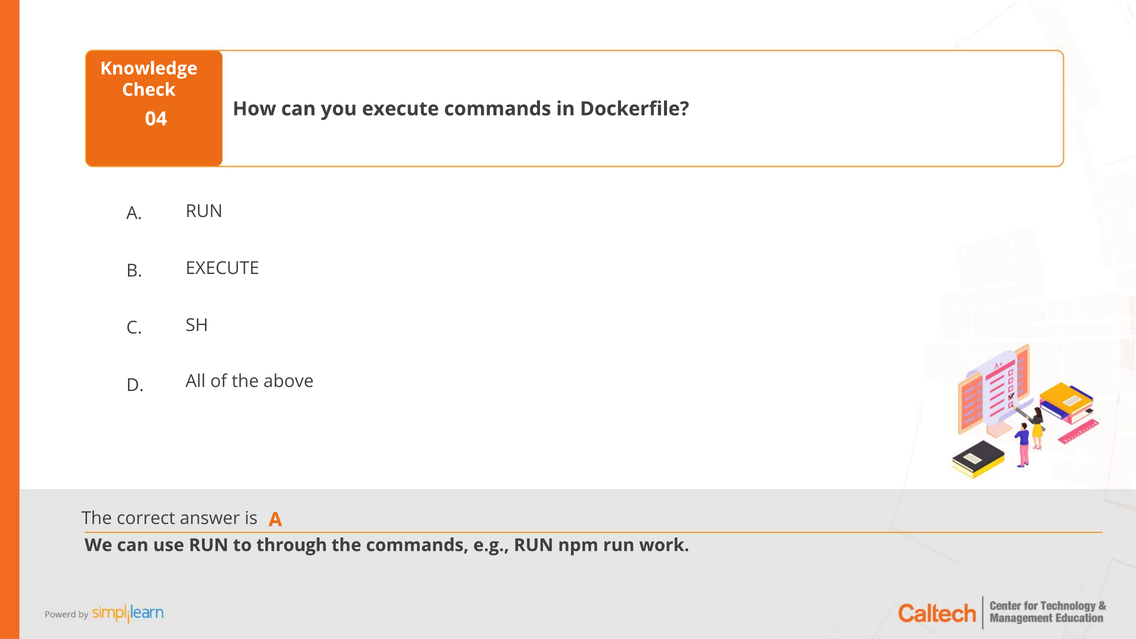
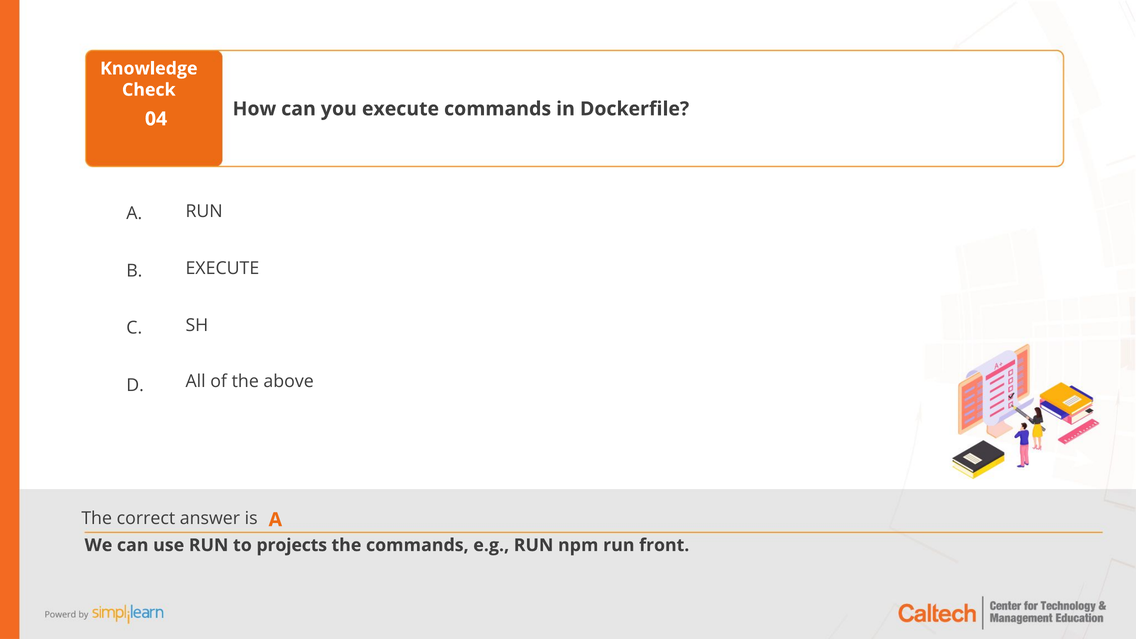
through: through -> projects (292, 545)
work: work -> front (664, 545)
